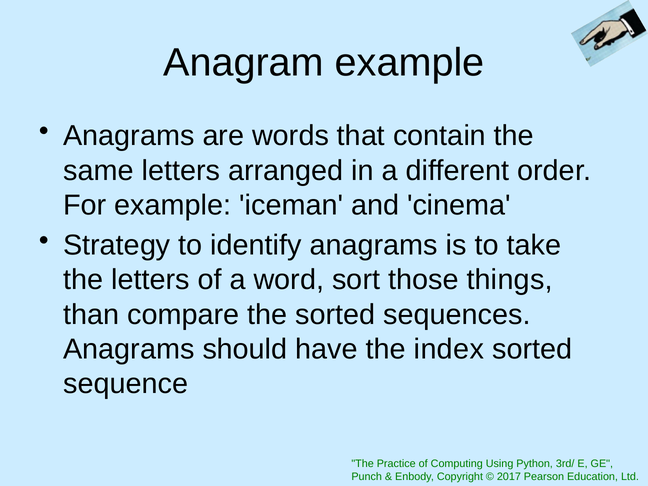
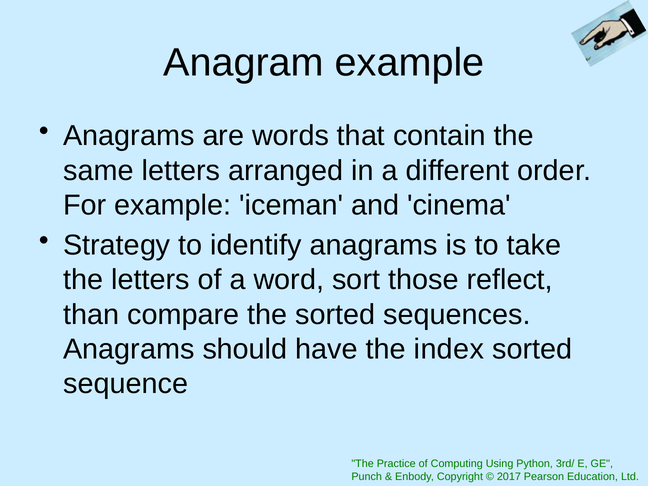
things: things -> reflect (510, 280)
